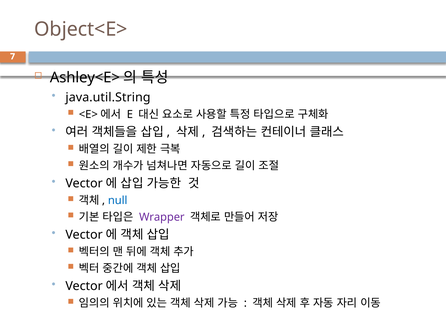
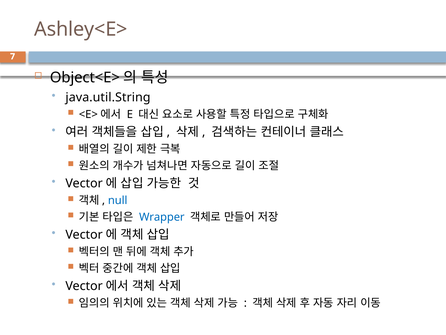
Object<E>: Object<E> -> Ashley<E> (81, 29)
Ashley<E>: Ashley<E> -> Object<E> (85, 78)
Wrapper colour: purple -> blue (162, 217)
